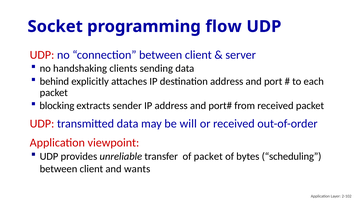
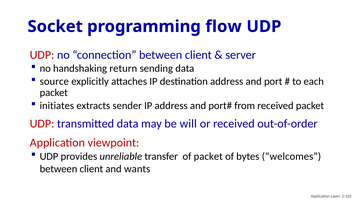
clients: clients -> return (123, 69)
behind: behind -> source (54, 81)
blocking: blocking -> initiates (57, 106)
scheduling: scheduling -> welcomes (291, 156)
